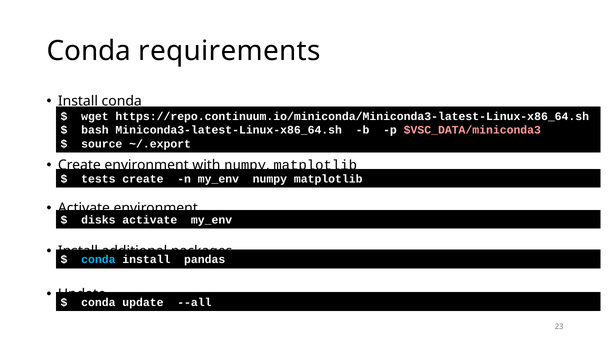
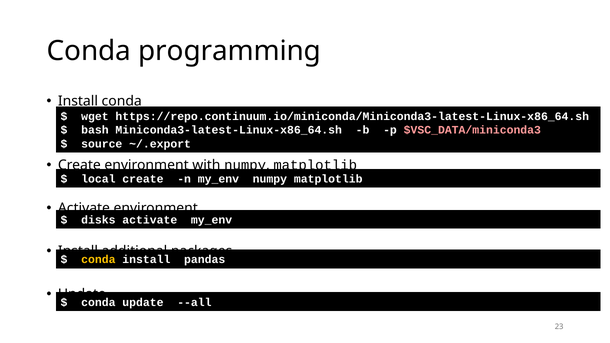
requirements: requirements -> programming (230, 51)
tests: tests -> local (98, 179)
conda colour: light blue -> yellow (98, 260)
